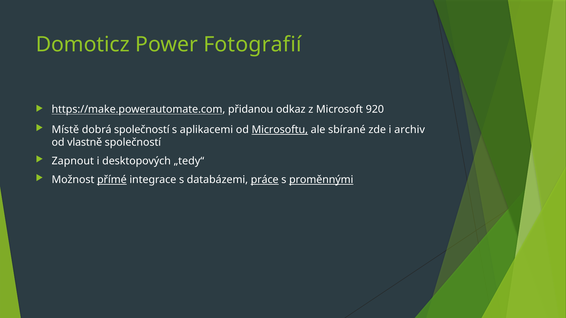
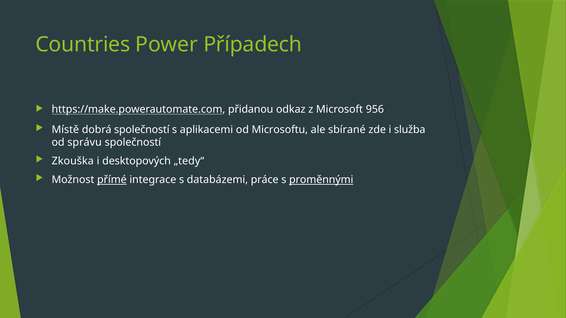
Domoticz: Domoticz -> Countries (83, 45)
Fotografií: Fotografií -> Případech (253, 45)
920: 920 -> 956 (375, 110)
Microsoftu underline: present -> none (280, 130)
archiv: archiv -> služba (410, 130)
vlastně: vlastně -> správu (85, 143)
Zapnout: Zapnout -> Zkouška (73, 161)
práce underline: present -> none (265, 180)
